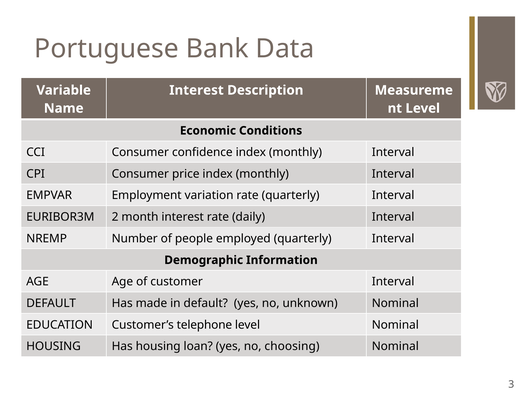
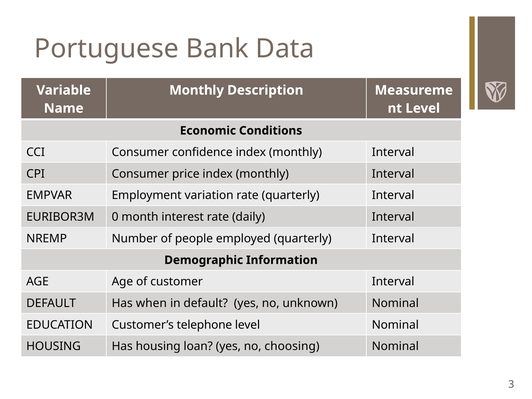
Interest: Interest -> Monthly (197, 90)
2: 2 -> 0 (115, 217)
made: made -> when (151, 303)
